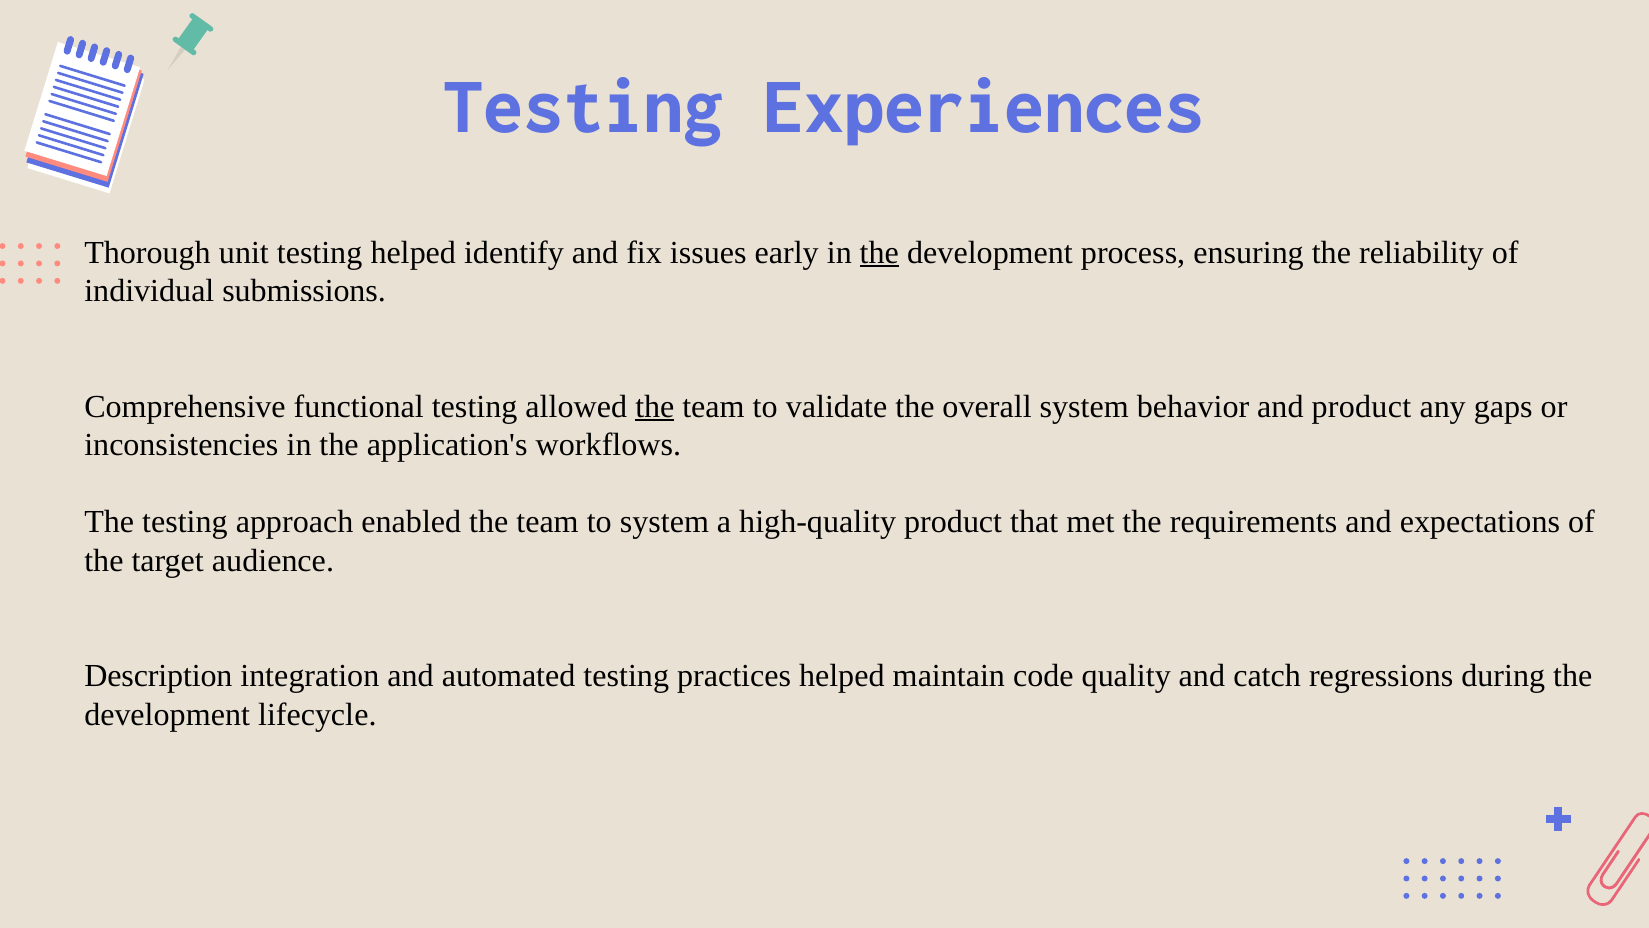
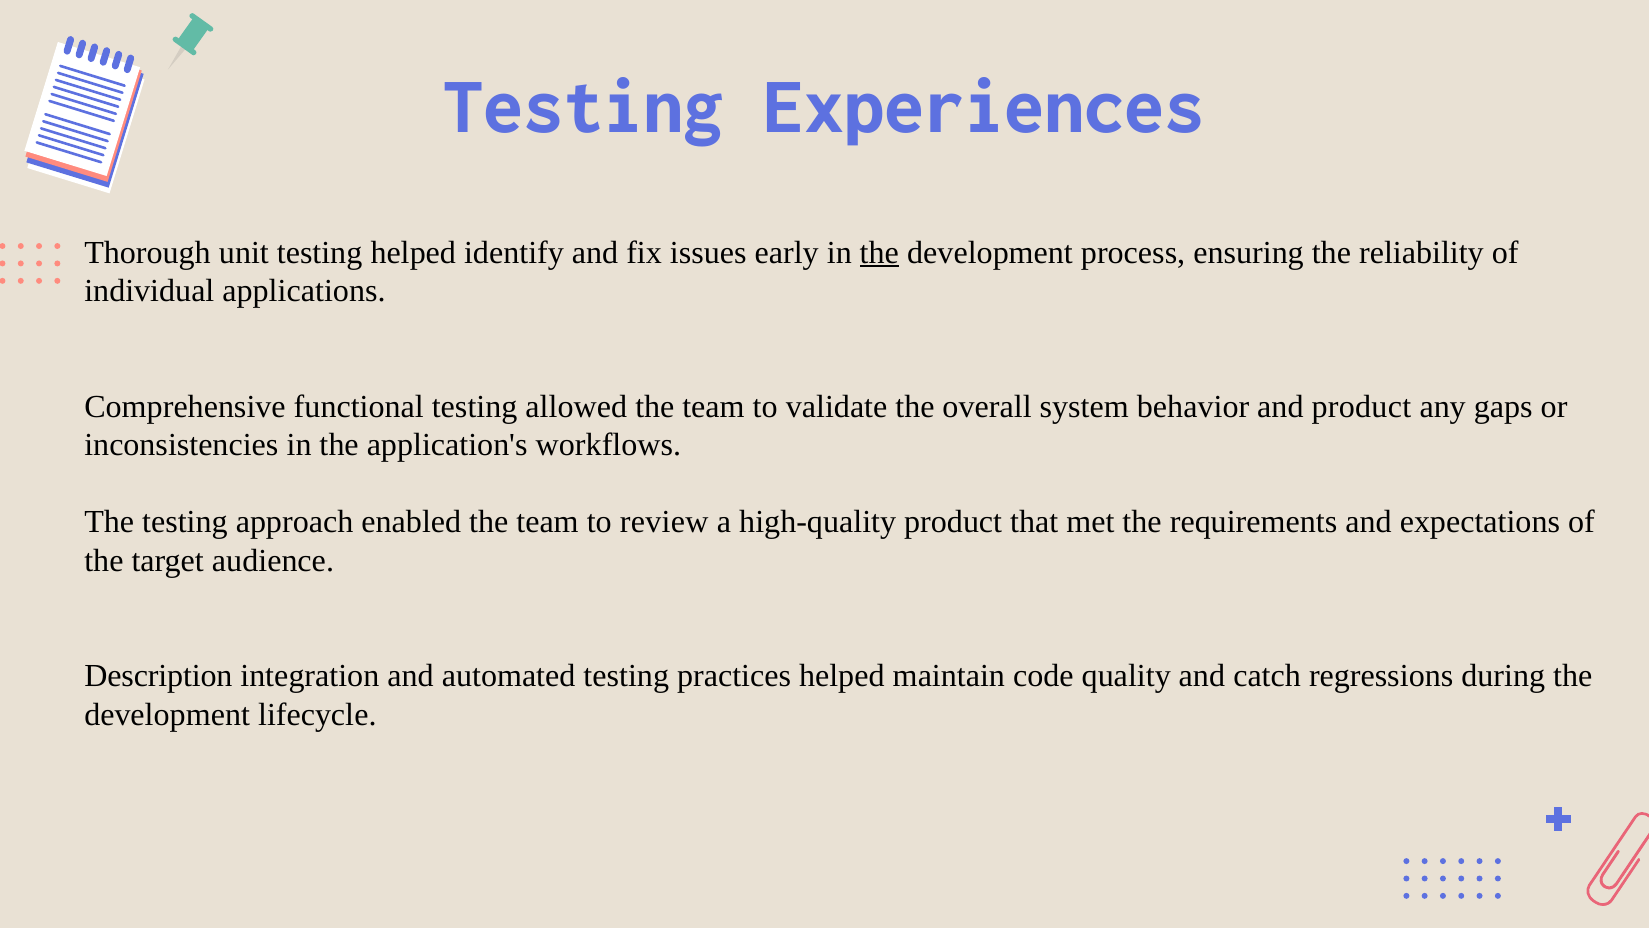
submissions: submissions -> applications (304, 291)
the underline: present -> none (655, 406)
to system: system -> review (664, 522)
